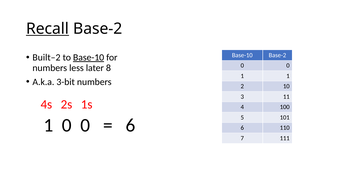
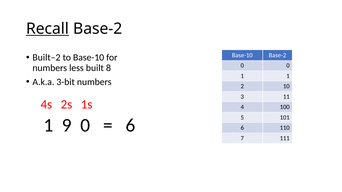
Base-10 underline: present -> none (89, 58)
later: later -> built (95, 68)
1 0: 0 -> 9 (67, 126)
